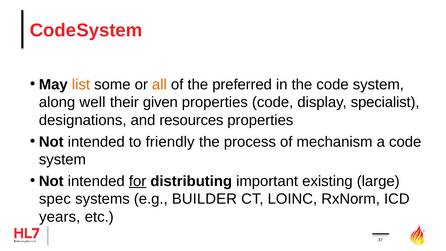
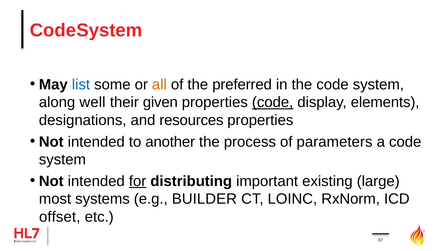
list colour: orange -> blue (81, 84)
code underline: none -> present (273, 102)
specialist: specialist -> elements (385, 102)
friendly: friendly -> another (170, 142)
mechanism: mechanism -> parameters (335, 142)
spec: spec -> most (55, 199)
years: years -> offset (60, 217)
